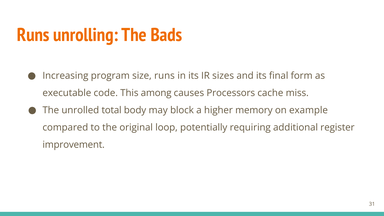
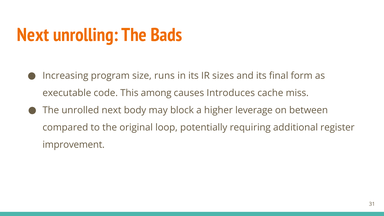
Runs: Runs -> Next (33, 35)
Processors: Processors -> Introduces (231, 93)
unrolled total: total -> next (111, 110)
memory: memory -> leverage (254, 110)
example: example -> between (309, 110)
